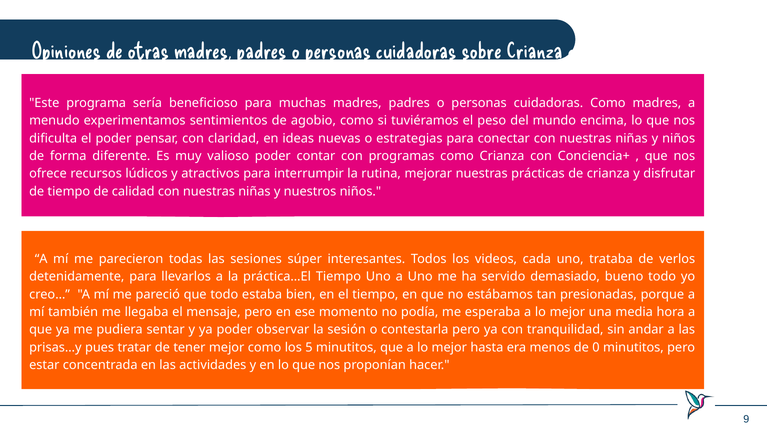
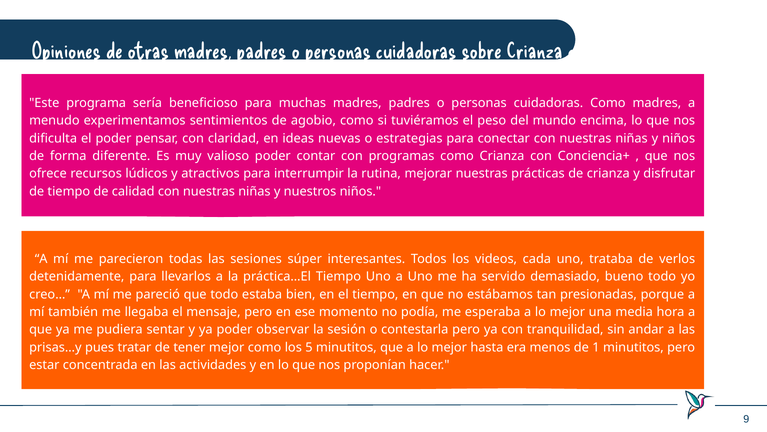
0: 0 -> 1 (596, 347)
